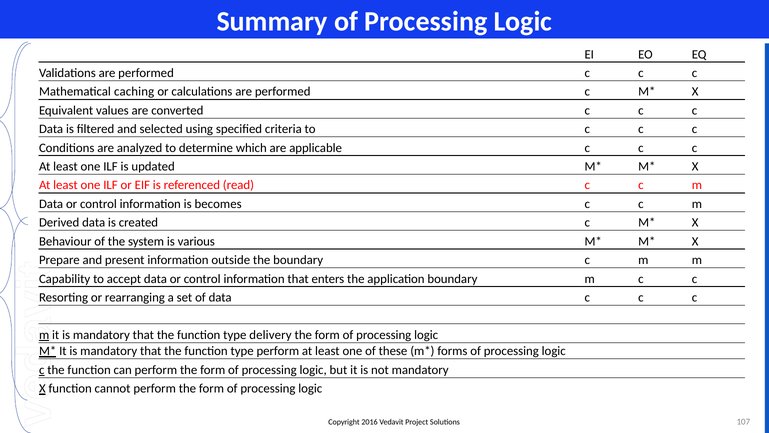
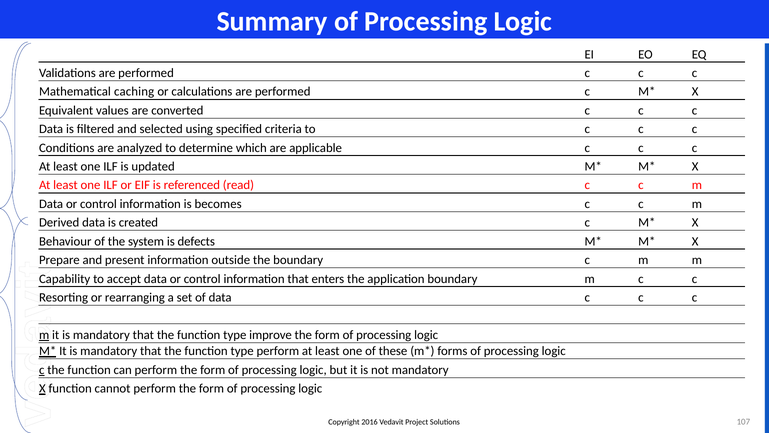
various: various -> defects (196, 241)
delivery: delivery -> improve (271, 335)
